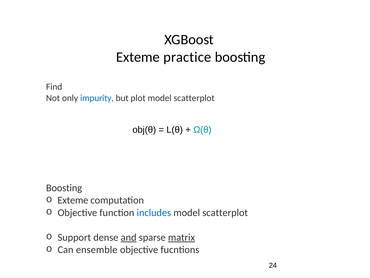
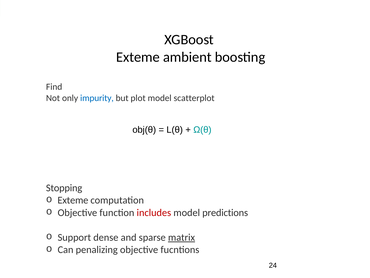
practice: practice -> ambient (187, 57)
Boosting: Boosting -> Stopping (64, 188)
includes colour: blue -> red (154, 212)
scatterplot: scatterplot -> predictions (225, 212)
and underline: present -> none (129, 237)
ensemble: ensemble -> penalizing (97, 249)
